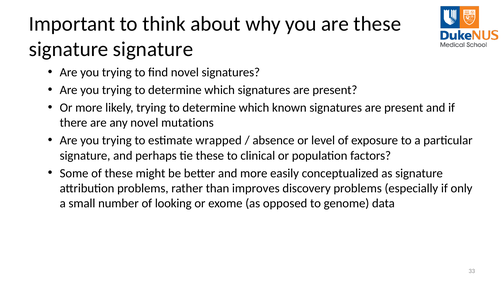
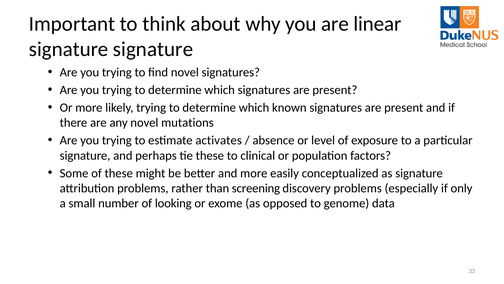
are these: these -> linear (377, 24)
wrapped: wrapped -> activates (219, 140)
improves: improves -> screening (256, 188)
